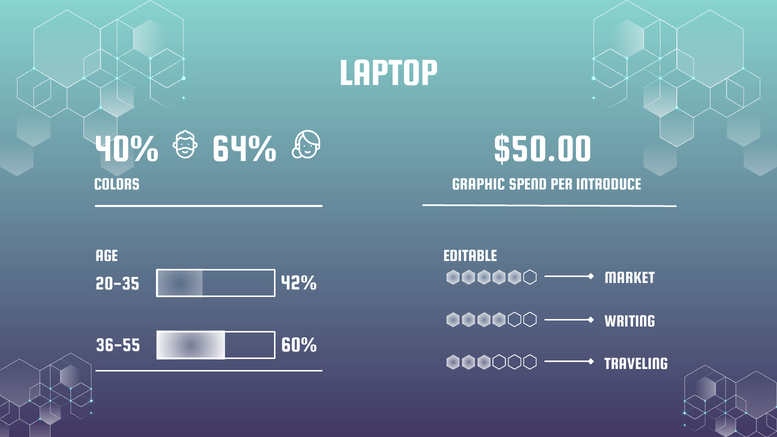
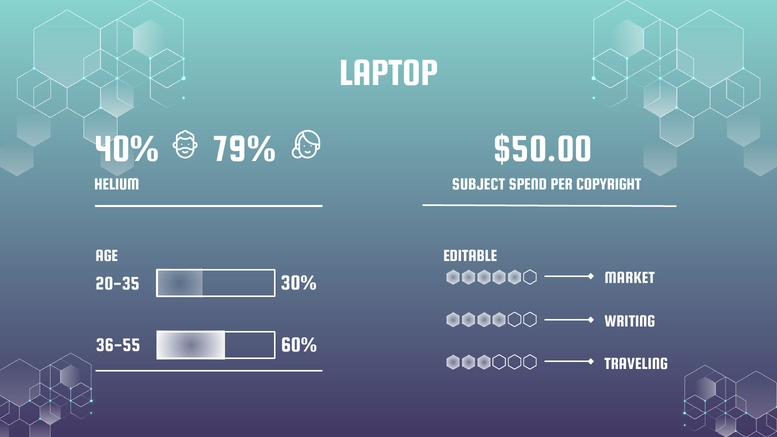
64%: 64% -> 79% (244, 148)
COLORS: COLORS -> HELIUM (117, 184)
GRAPHIC: GRAPHIC -> SUBJECT (479, 184)
INTRODUCE: INTRODUCE -> COPYRIGHT (609, 184)
42%: 42% -> 30% (299, 283)
